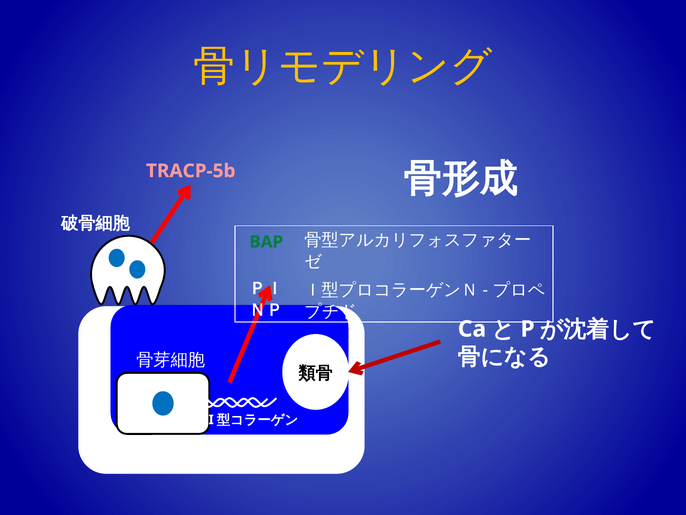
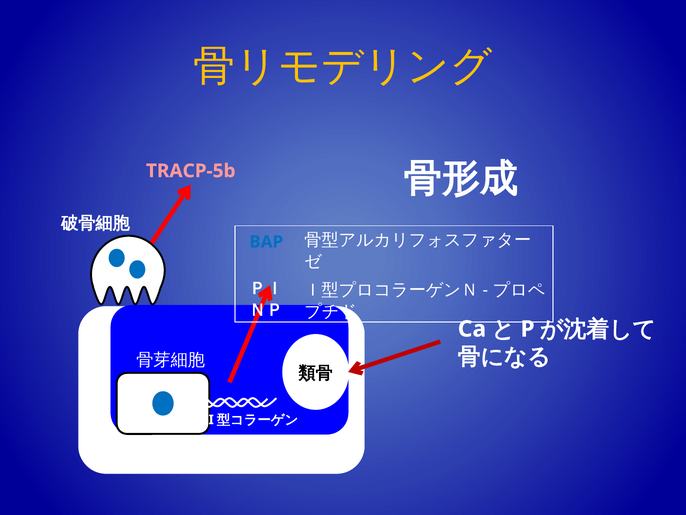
BAP colour: green -> blue (266, 242)
